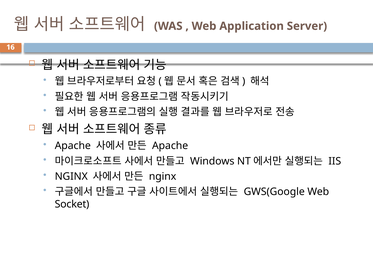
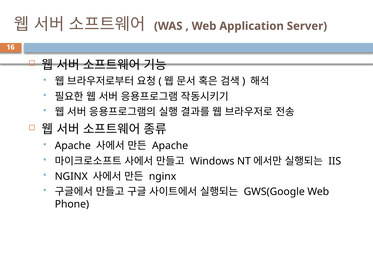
Socket: Socket -> Phone (72, 204)
